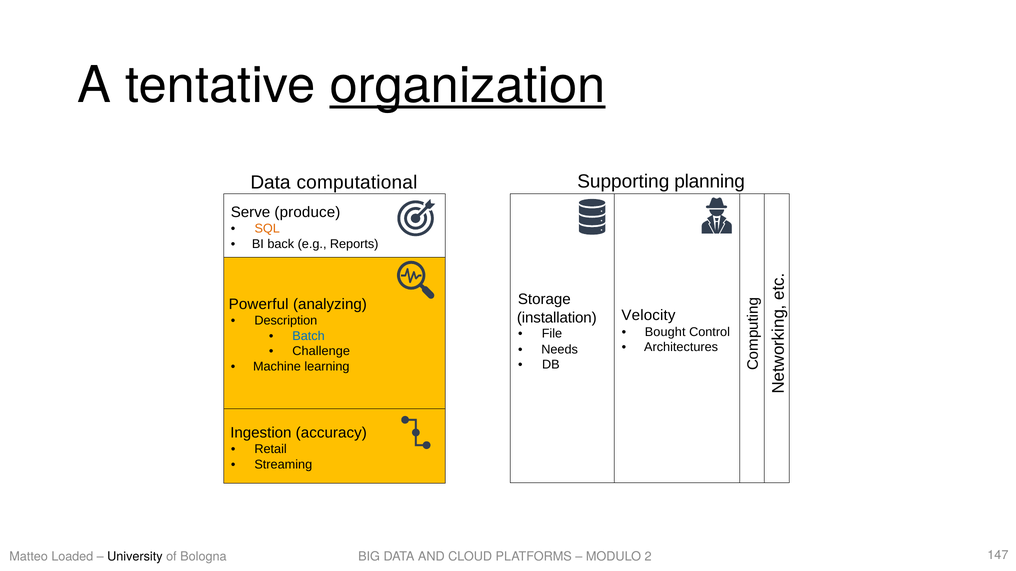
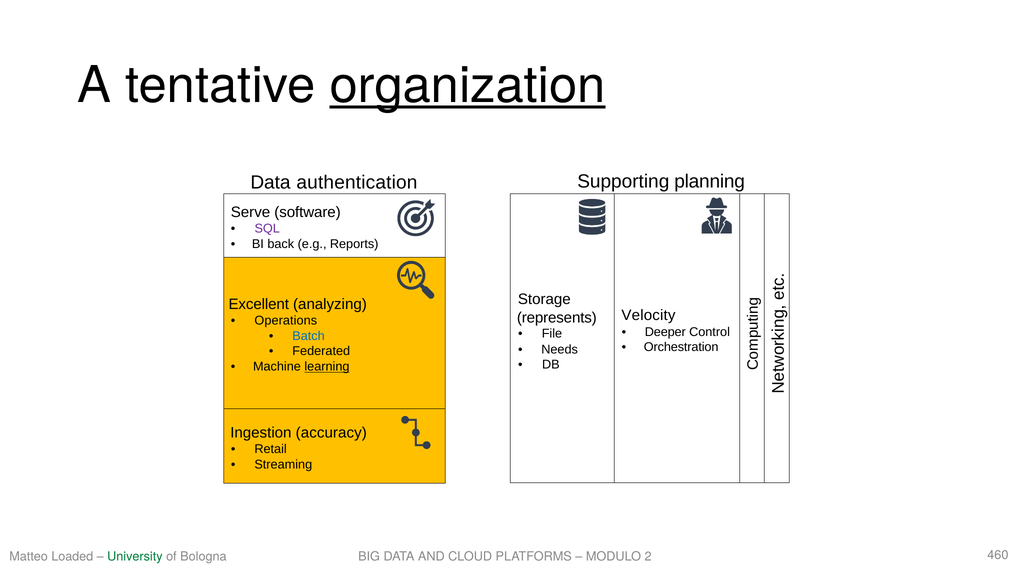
computational: computational -> authentication (357, 182)
produce: produce -> software (308, 212)
SQL colour: orange -> purple (267, 229)
Powerful: Powerful -> Excellent (259, 304)
installation: installation -> represents (557, 318)
Description: Description -> Operations (286, 321)
Bought: Bought -> Deeper (665, 332)
Architectures: Architectures -> Orchestration (681, 347)
Challenge: Challenge -> Federated (321, 351)
learning underline: none -> present (327, 367)
University colour: black -> green (135, 557)
147: 147 -> 460 (998, 556)
